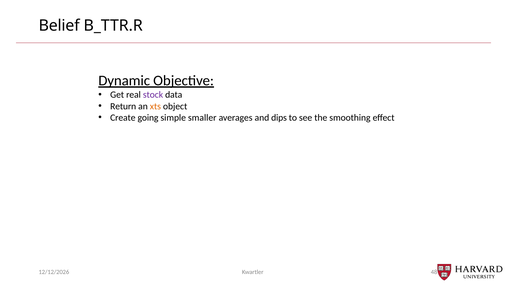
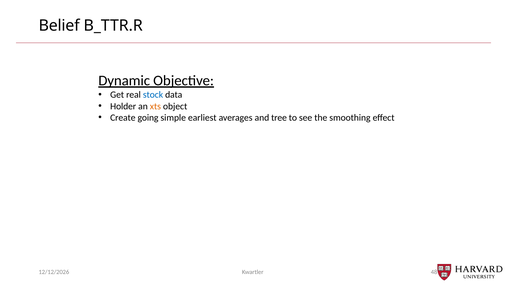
stock colour: purple -> blue (153, 95)
Return: Return -> Holder (123, 106)
smaller: smaller -> earliest (202, 118)
dips: dips -> tree (279, 118)
